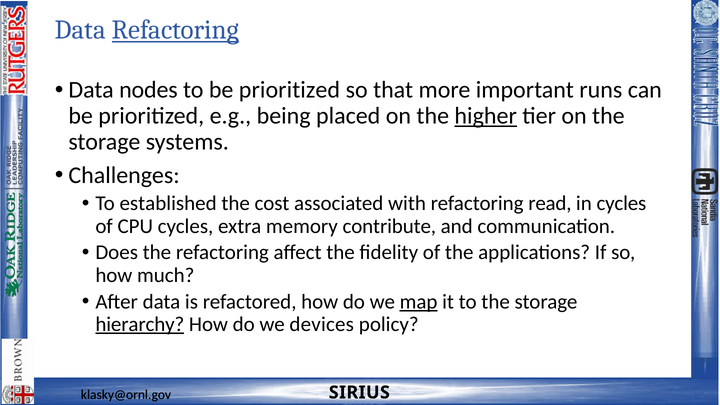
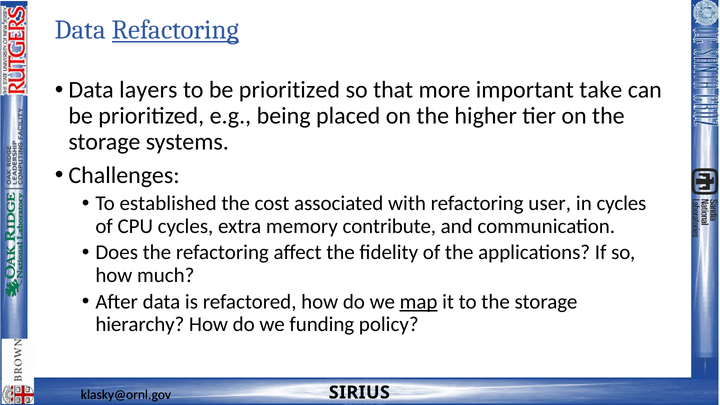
nodes: nodes -> layers (148, 90)
runs: runs -> take (601, 90)
higher underline: present -> none (486, 116)
read: read -> user (550, 203)
hierarchy underline: present -> none (140, 324)
devices: devices -> funding (322, 324)
